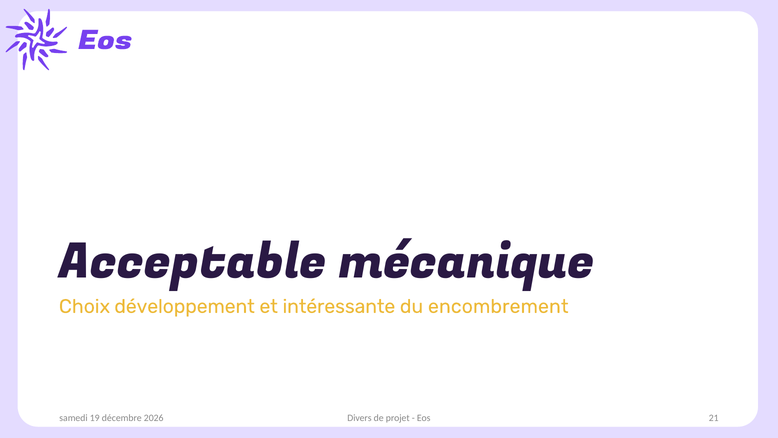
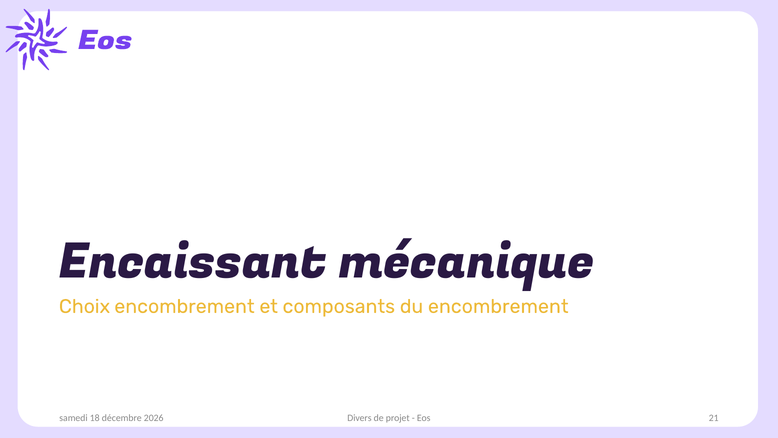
Acceptable: Acceptable -> Encaissant (193, 262)
Choix développement: développement -> encombrement (184, 306)
intéressante: intéressante -> composants (339, 306)
19: 19 -> 18 (95, 418)
